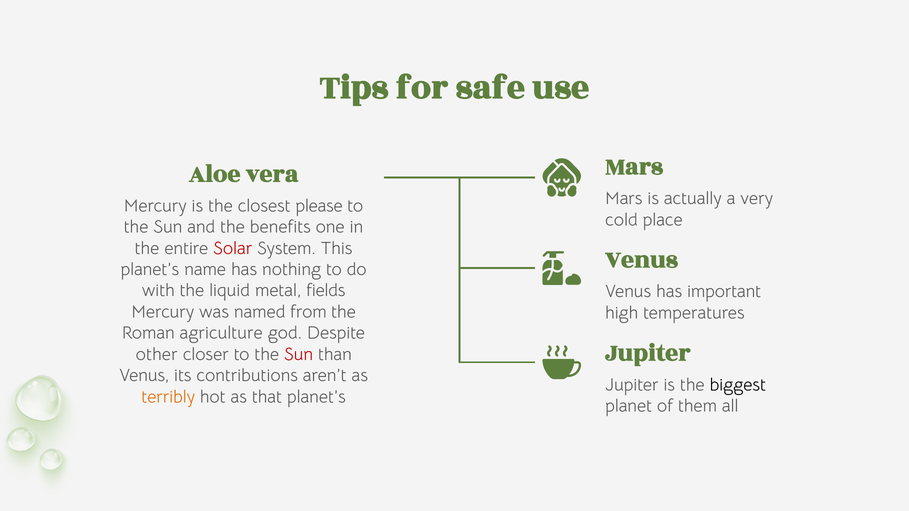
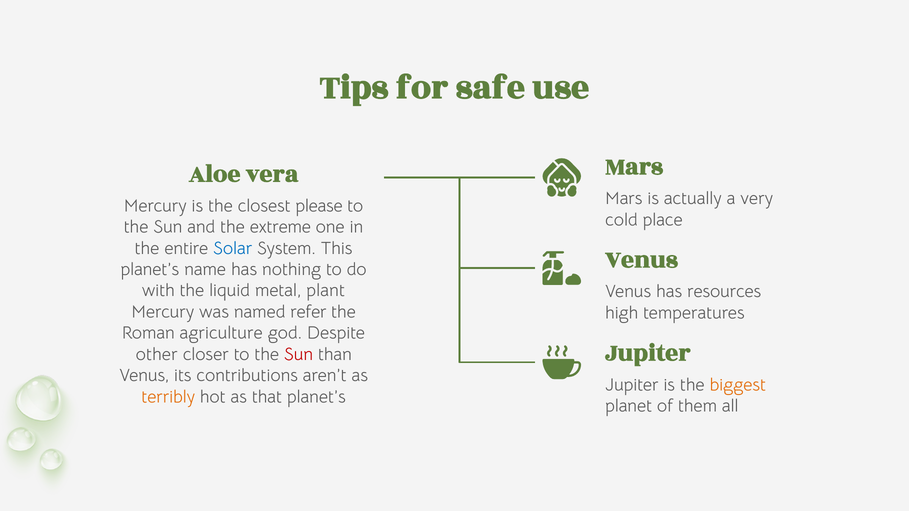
benefits: benefits -> extreme (280, 227)
Solar colour: red -> blue (233, 248)
fields: fields -> plant (326, 291)
important: important -> resources (724, 292)
from: from -> refer (308, 312)
biggest colour: black -> orange (738, 385)
